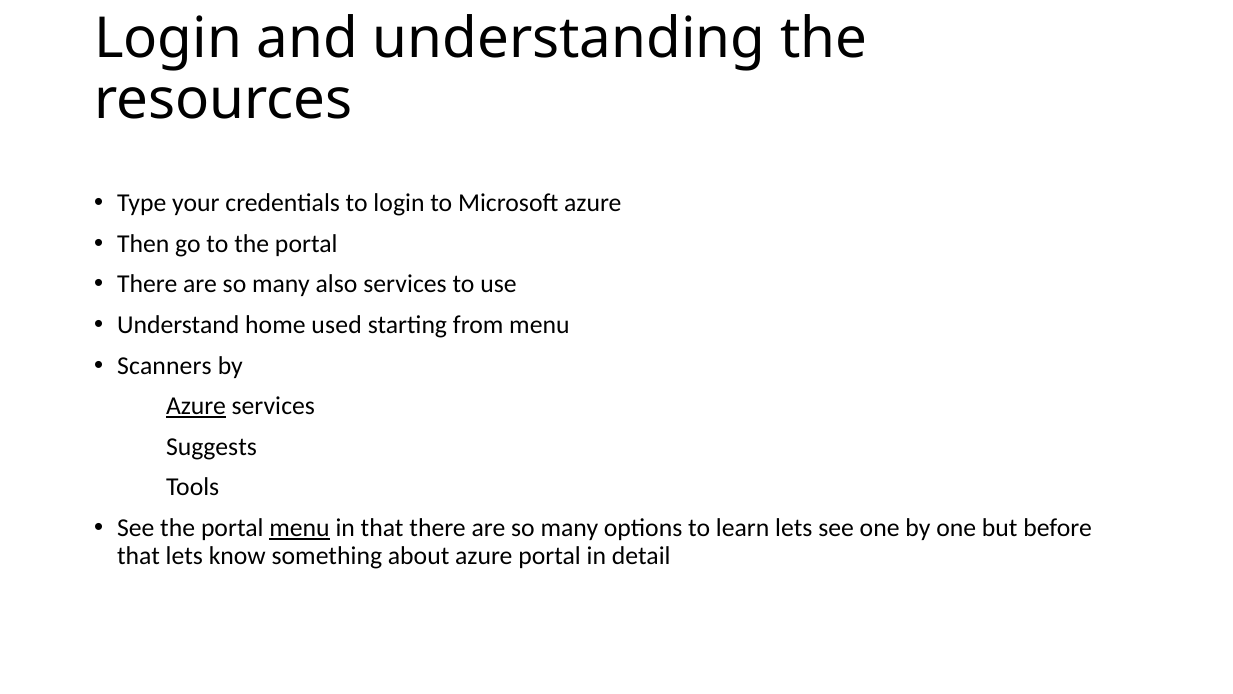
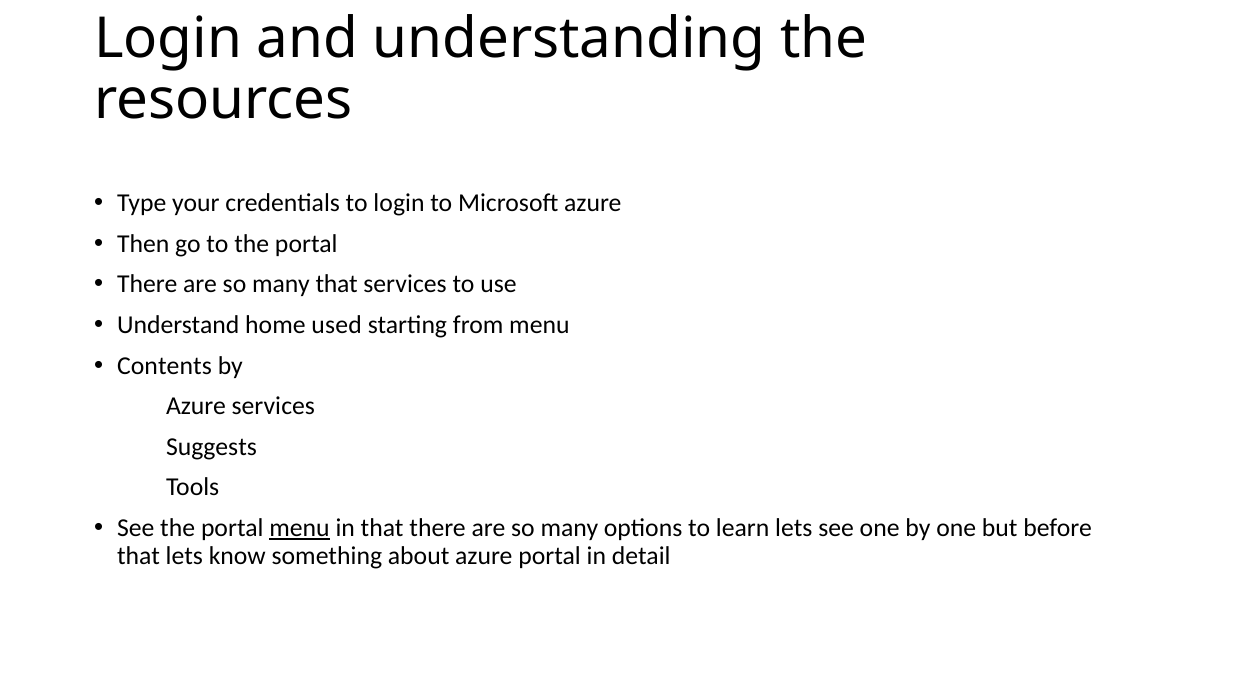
many also: also -> that (337, 284)
Scanners: Scanners -> Contents (164, 365)
Azure underline: present -> none (196, 406)
